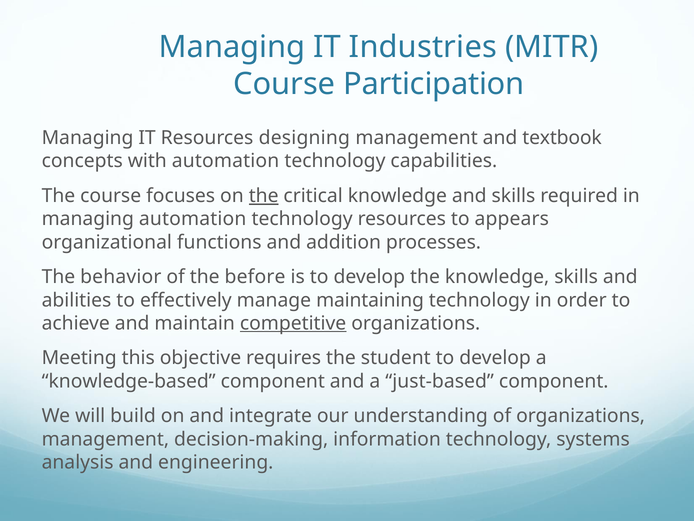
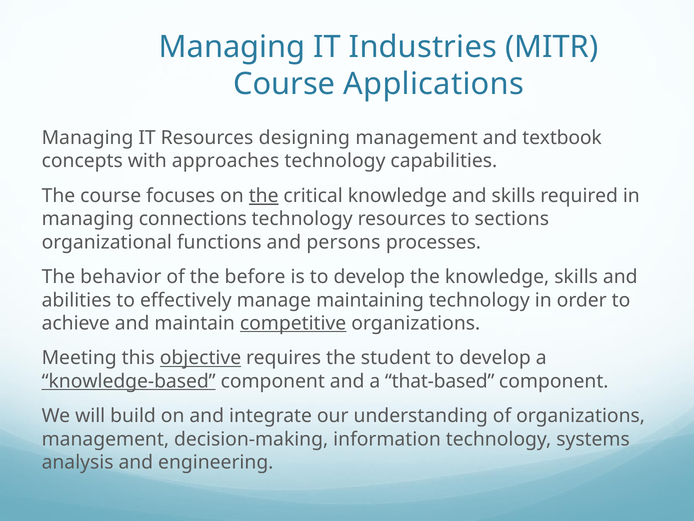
Participation: Participation -> Applications (434, 84)
with automation: automation -> approaches (226, 161)
managing automation: automation -> connections (193, 219)
appears: appears -> sections (512, 219)
addition: addition -> persons (343, 242)
objective underline: none -> present (200, 358)
knowledge-based underline: none -> present (129, 381)
just-based: just-based -> that-based (440, 381)
